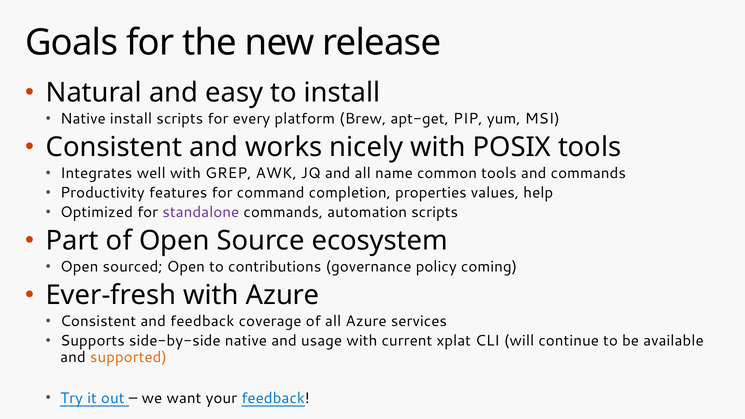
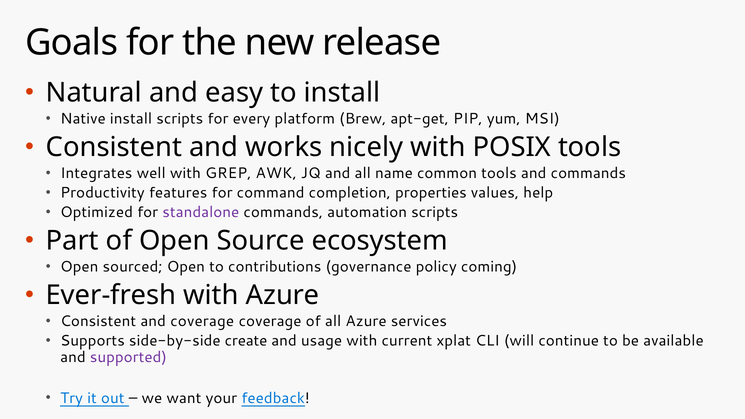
and feedback: feedback -> coverage (202, 321)
side-by-side native: native -> create (246, 341)
supported colour: orange -> purple (128, 357)
